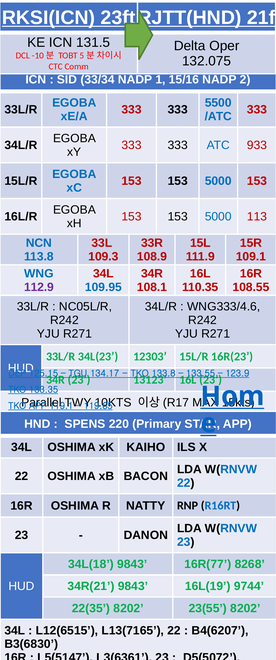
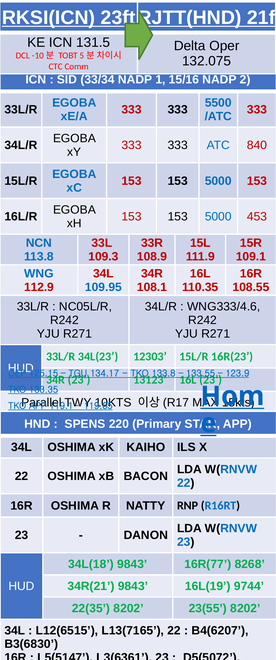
933: 933 -> 840 (257, 145)
113: 113 -> 453 (257, 217)
112.9 colour: purple -> red (39, 287)
